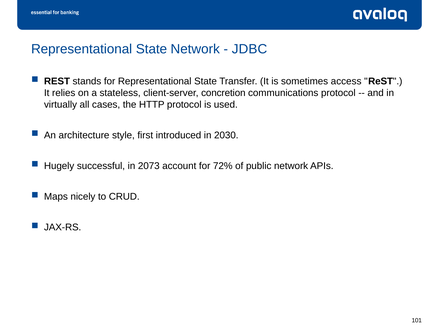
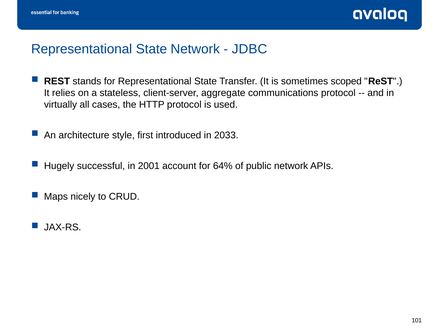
access: access -> scoped (346, 81)
concretion: concretion -> aggregate (223, 93)
2030: 2030 -> 2033 (226, 135)
2073: 2073 -> 2001 (149, 166)
72%: 72% -> 64% (223, 166)
